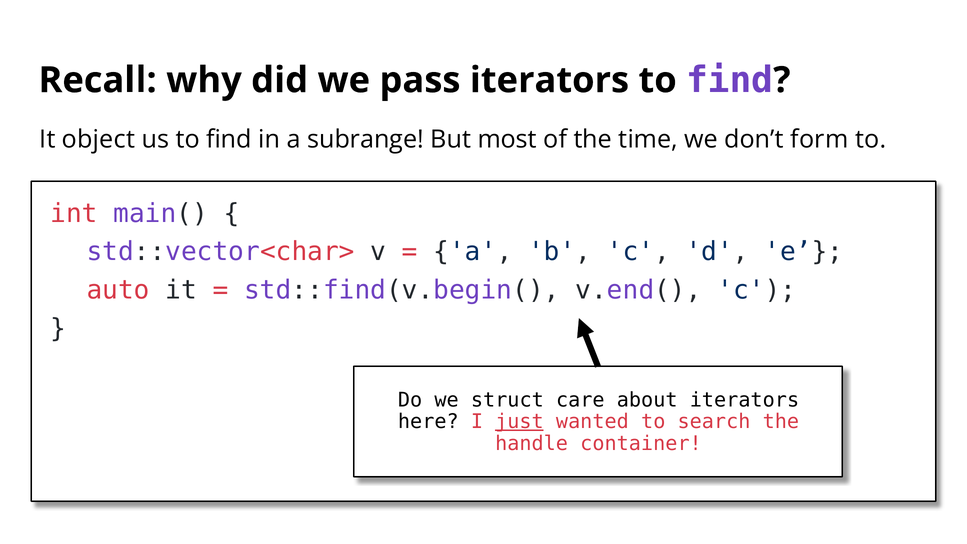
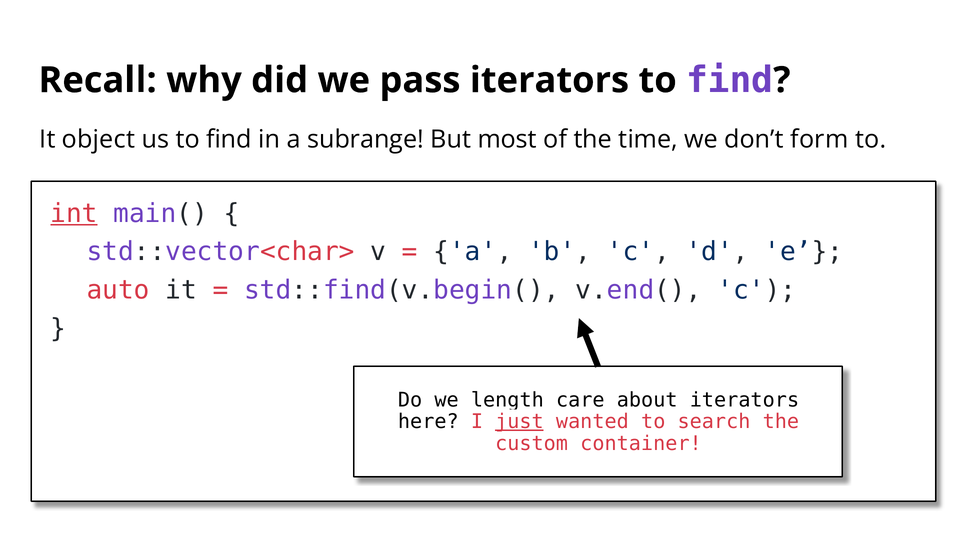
int underline: none -> present (74, 213)
struct: struct -> length (507, 400)
handle: handle -> custom (532, 443)
